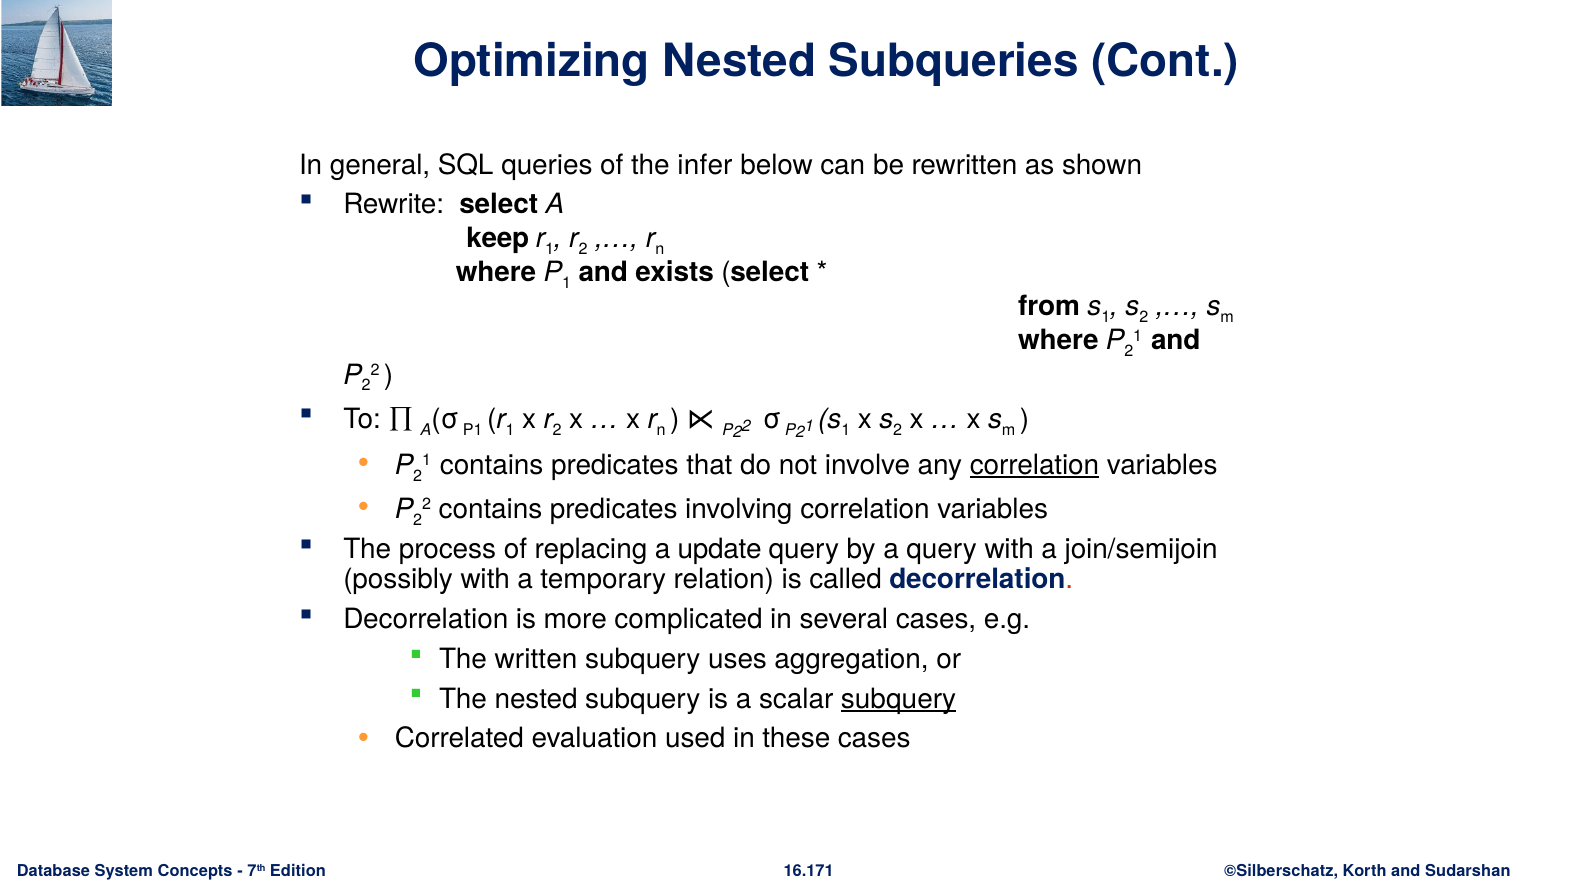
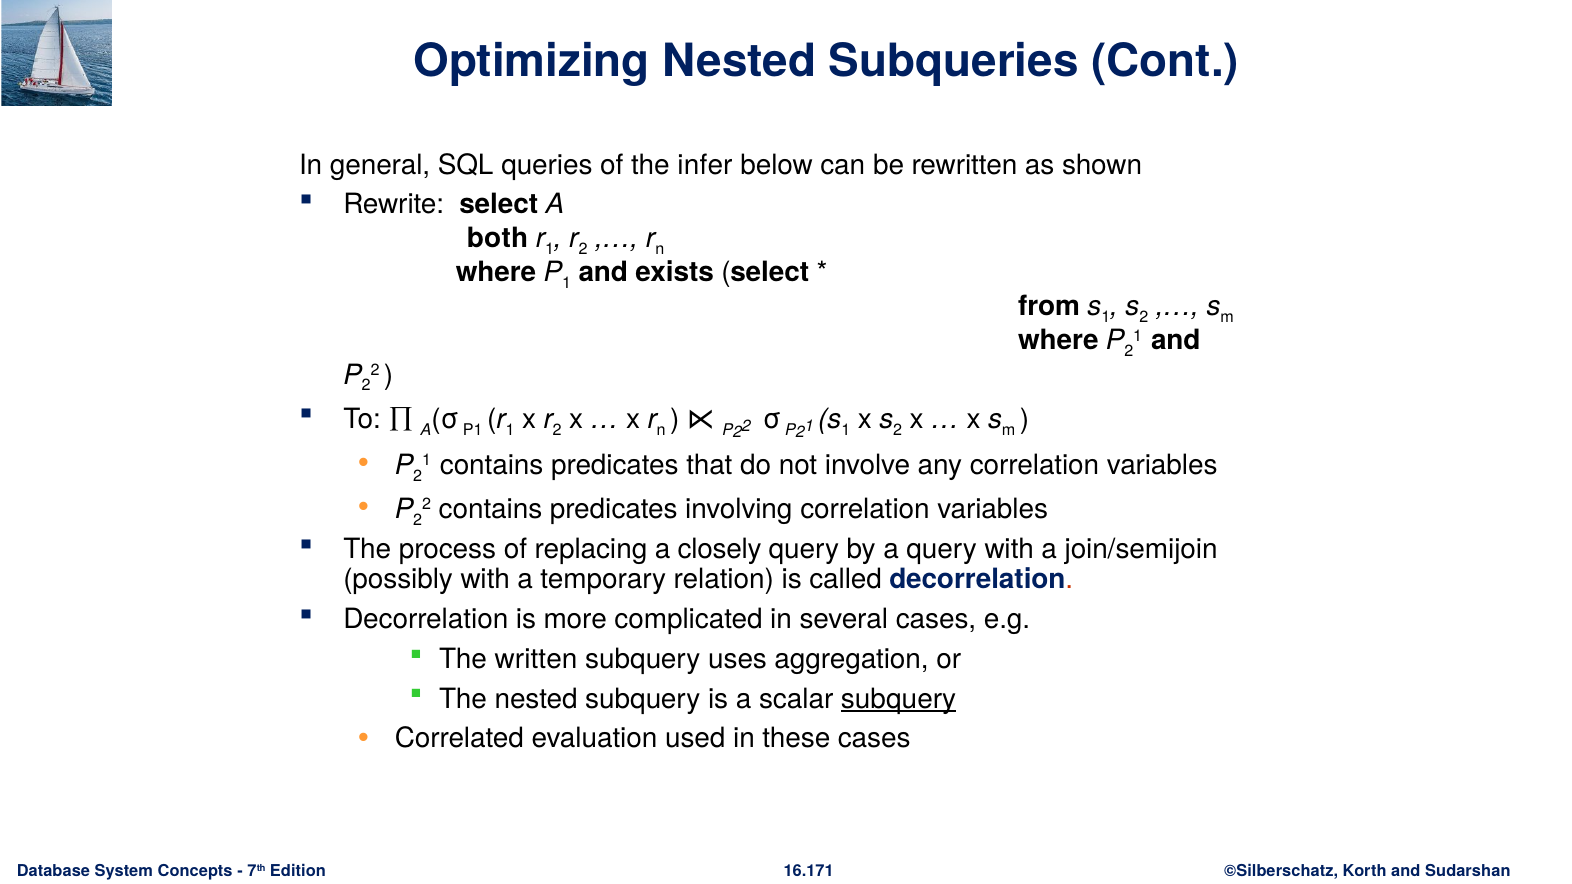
keep: keep -> both (497, 238)
correlation underline: present -> none (1035, 465)
update: update -> closely (720, 550)
